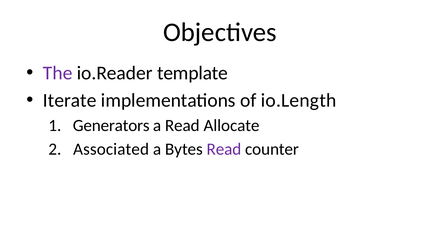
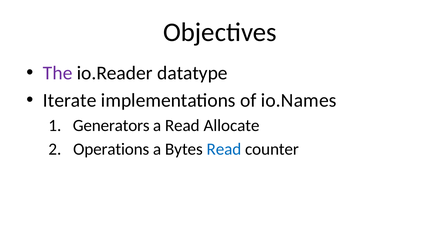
template: template -> datatype (192, 73)
io.Length: io.Length -> io.Names (299, 100)
Associated: Associated -> Operations (111, 150)
Read colour: purple -> blue (224, 150)
